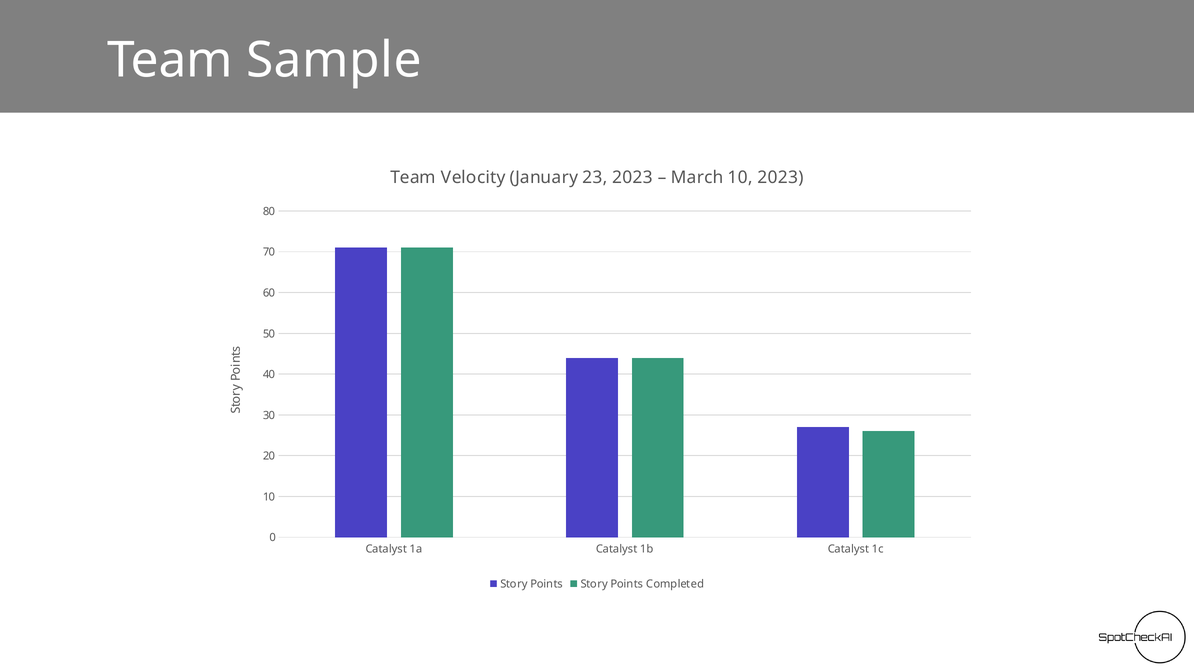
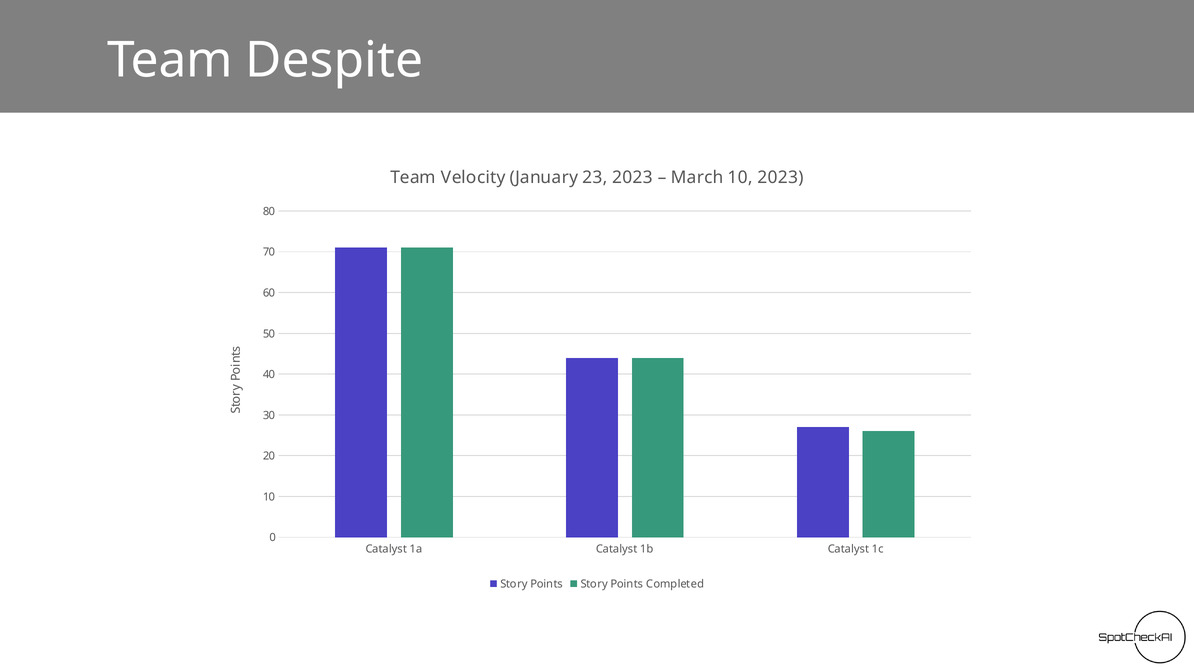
Sample: Sample -> Despite (334, 60)
